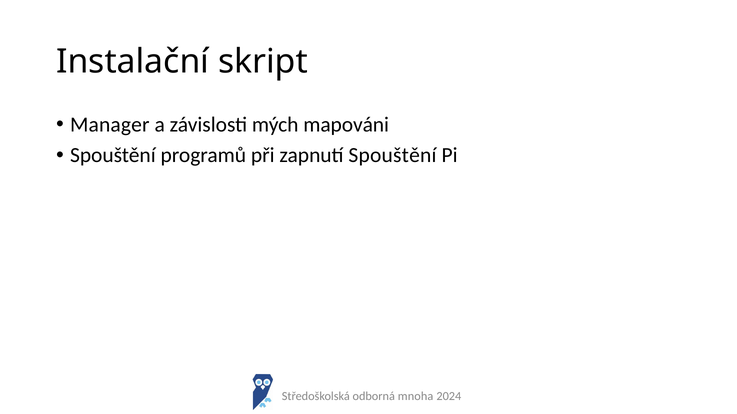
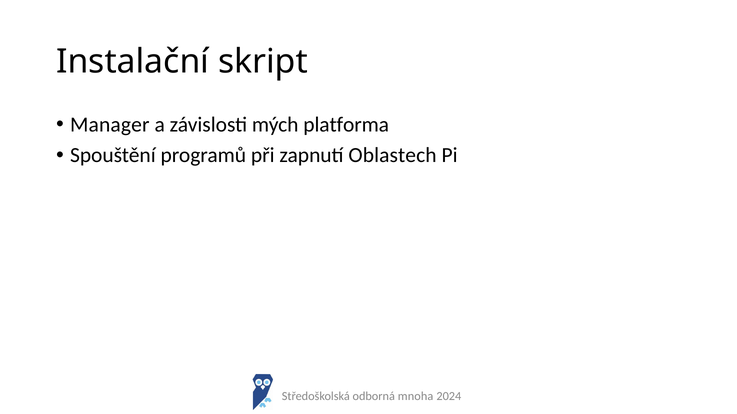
mapováni: mapováni -> platforma (346, 125)
zapnutí Spouštění: Spouštění -> Oblastech (393, 156)
